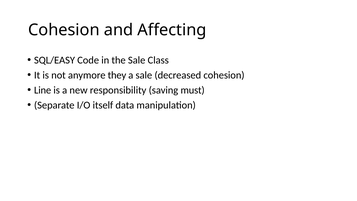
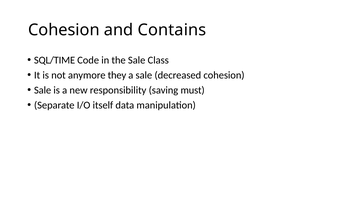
Affecting: Affecting -> Contains (172, 30)
SQL/EASY: SQL/EASY -> SQL/TIME (55, 60)
Line: Line -> Sale (43, 90)
